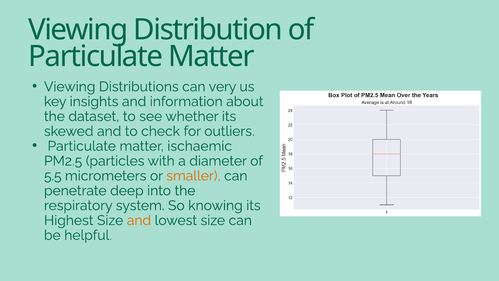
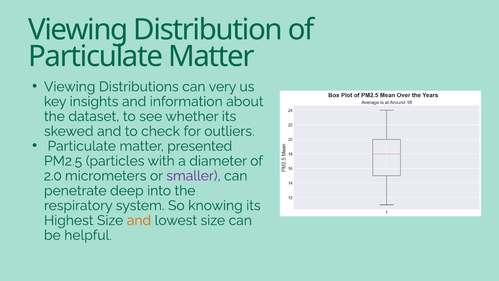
ischaemic: ischaemic -> presented (200, 146)
5.5: 5.5 -> 2.0 (53, 176)
smaller colour: orange -> purple (193, 176)
